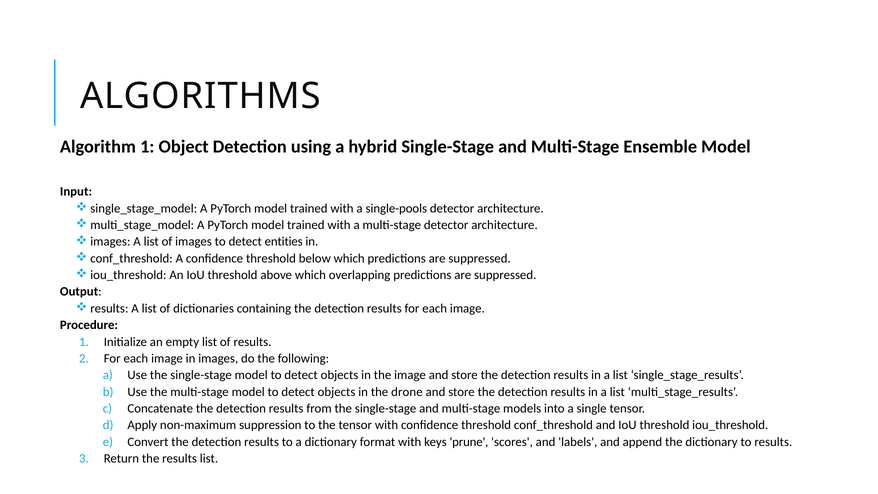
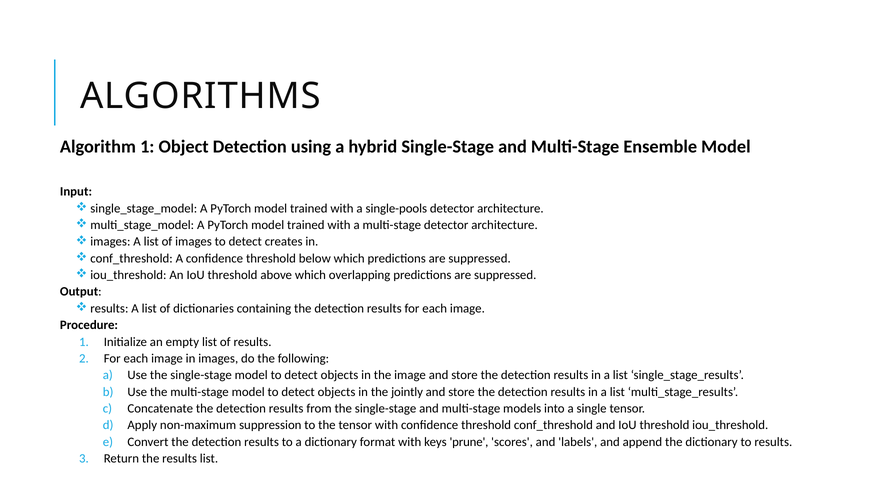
entities: entities -> creates (284, 242)
drone: drone -> jointly (407, 392)
